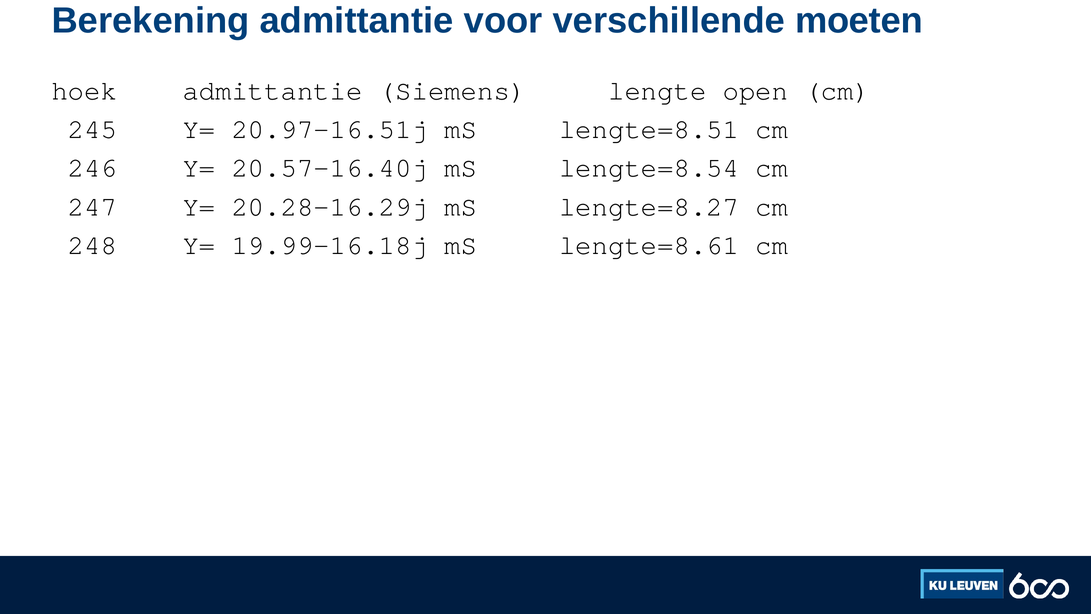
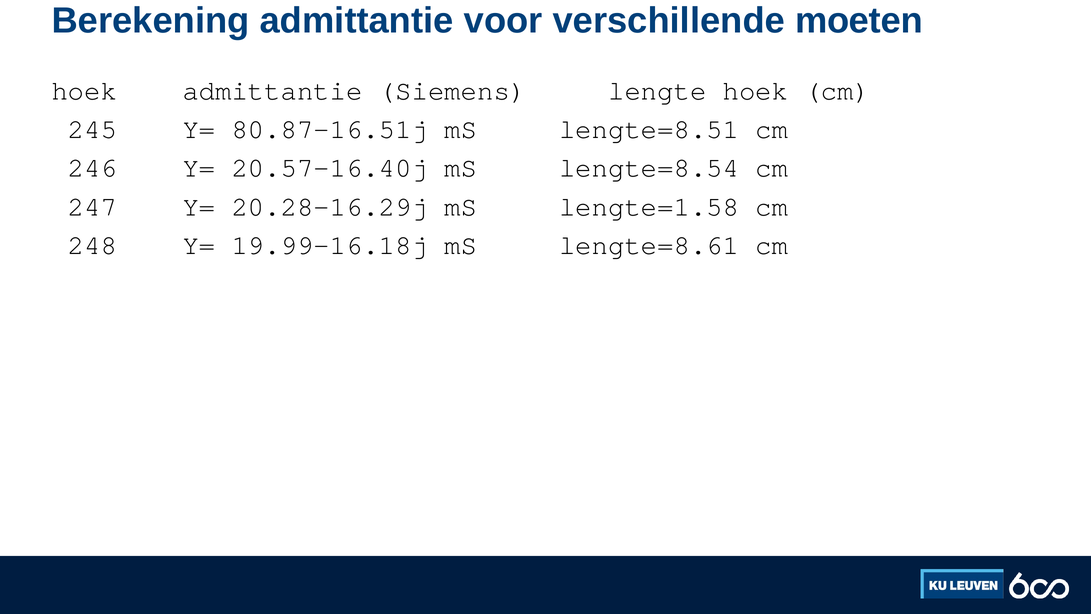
lengte open: open -> hoek (755, 91)
20.97-16.51j: 20.97-16.51j -> 80.87-16.51j (330, 129)
lengte=8.27: lengte=8.27 -> lengte=1.58 (649, 207)
